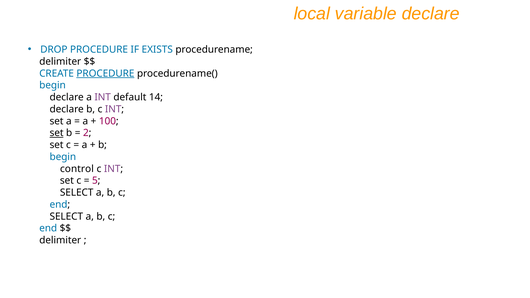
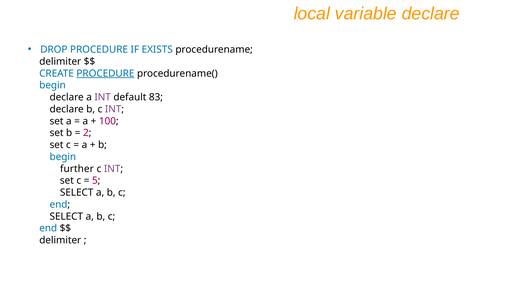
14: 14 -> 83 (156, 97)
set underline: present -> none (57, 133)
control: control -> further (77, 169)
